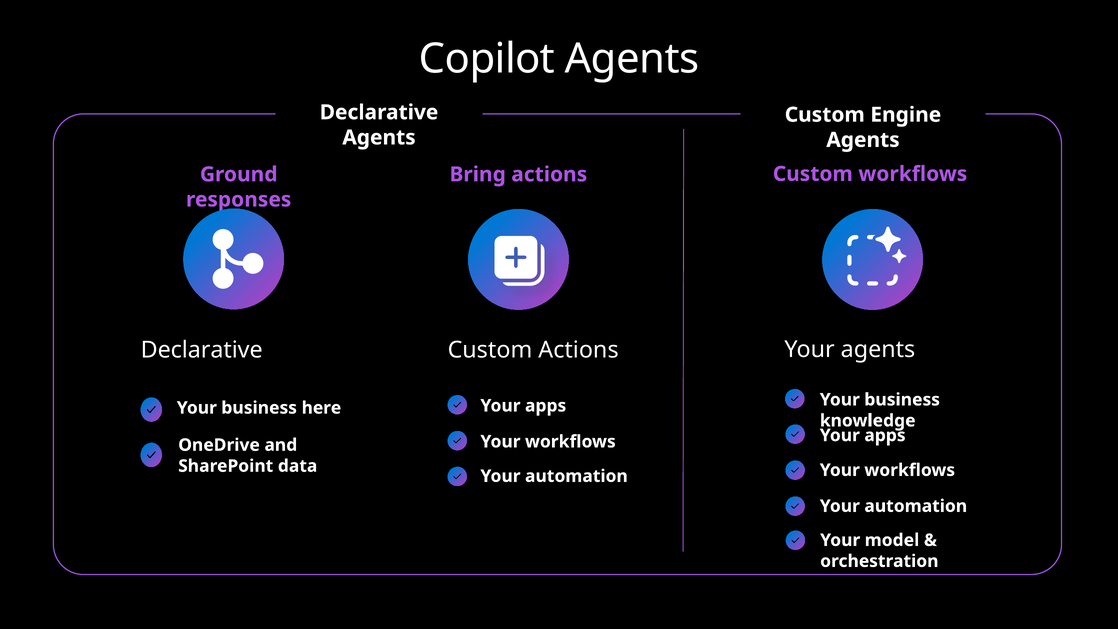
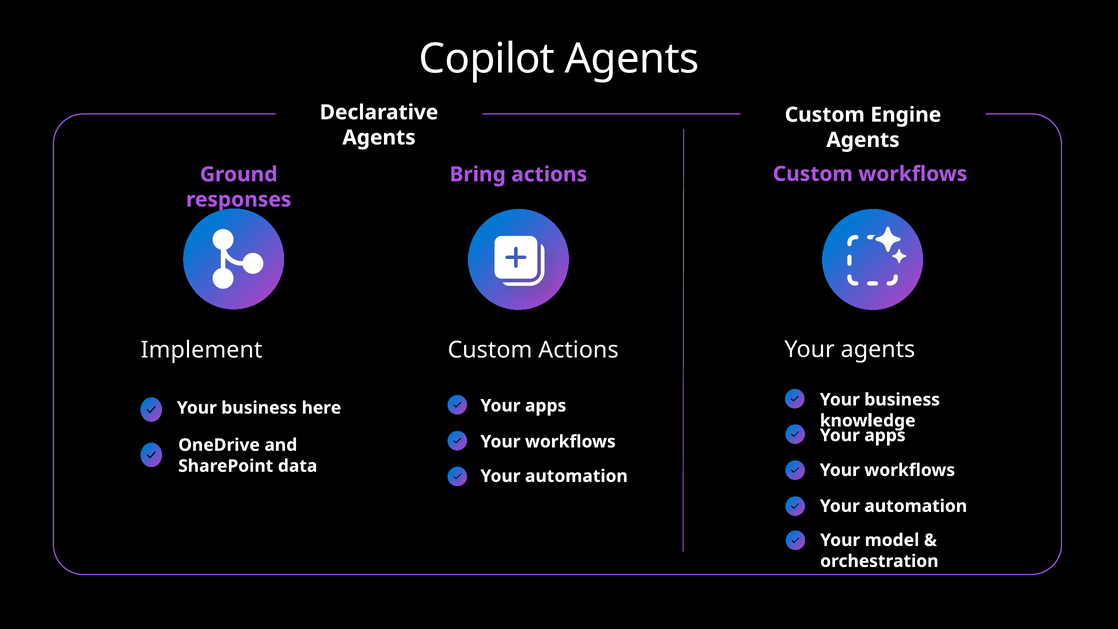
Declarative: Declarative -> Implement (202, 350)
